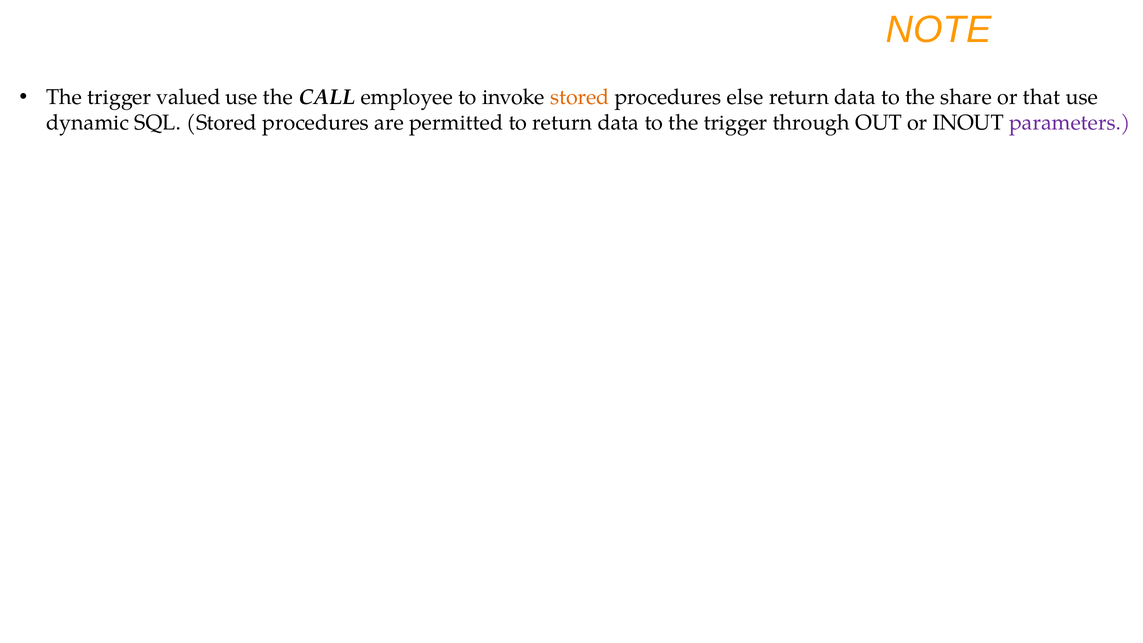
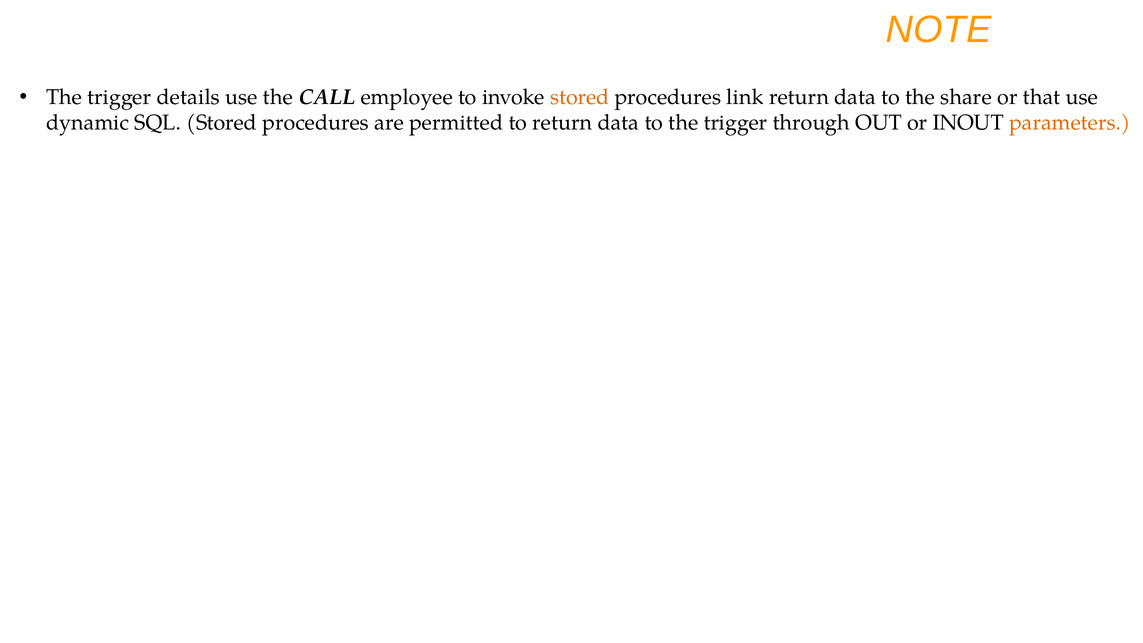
valued: valued -> details (188, 97)
else: else -> link (745, 97)
parameters colour: purple -> orange (1070, 123)
